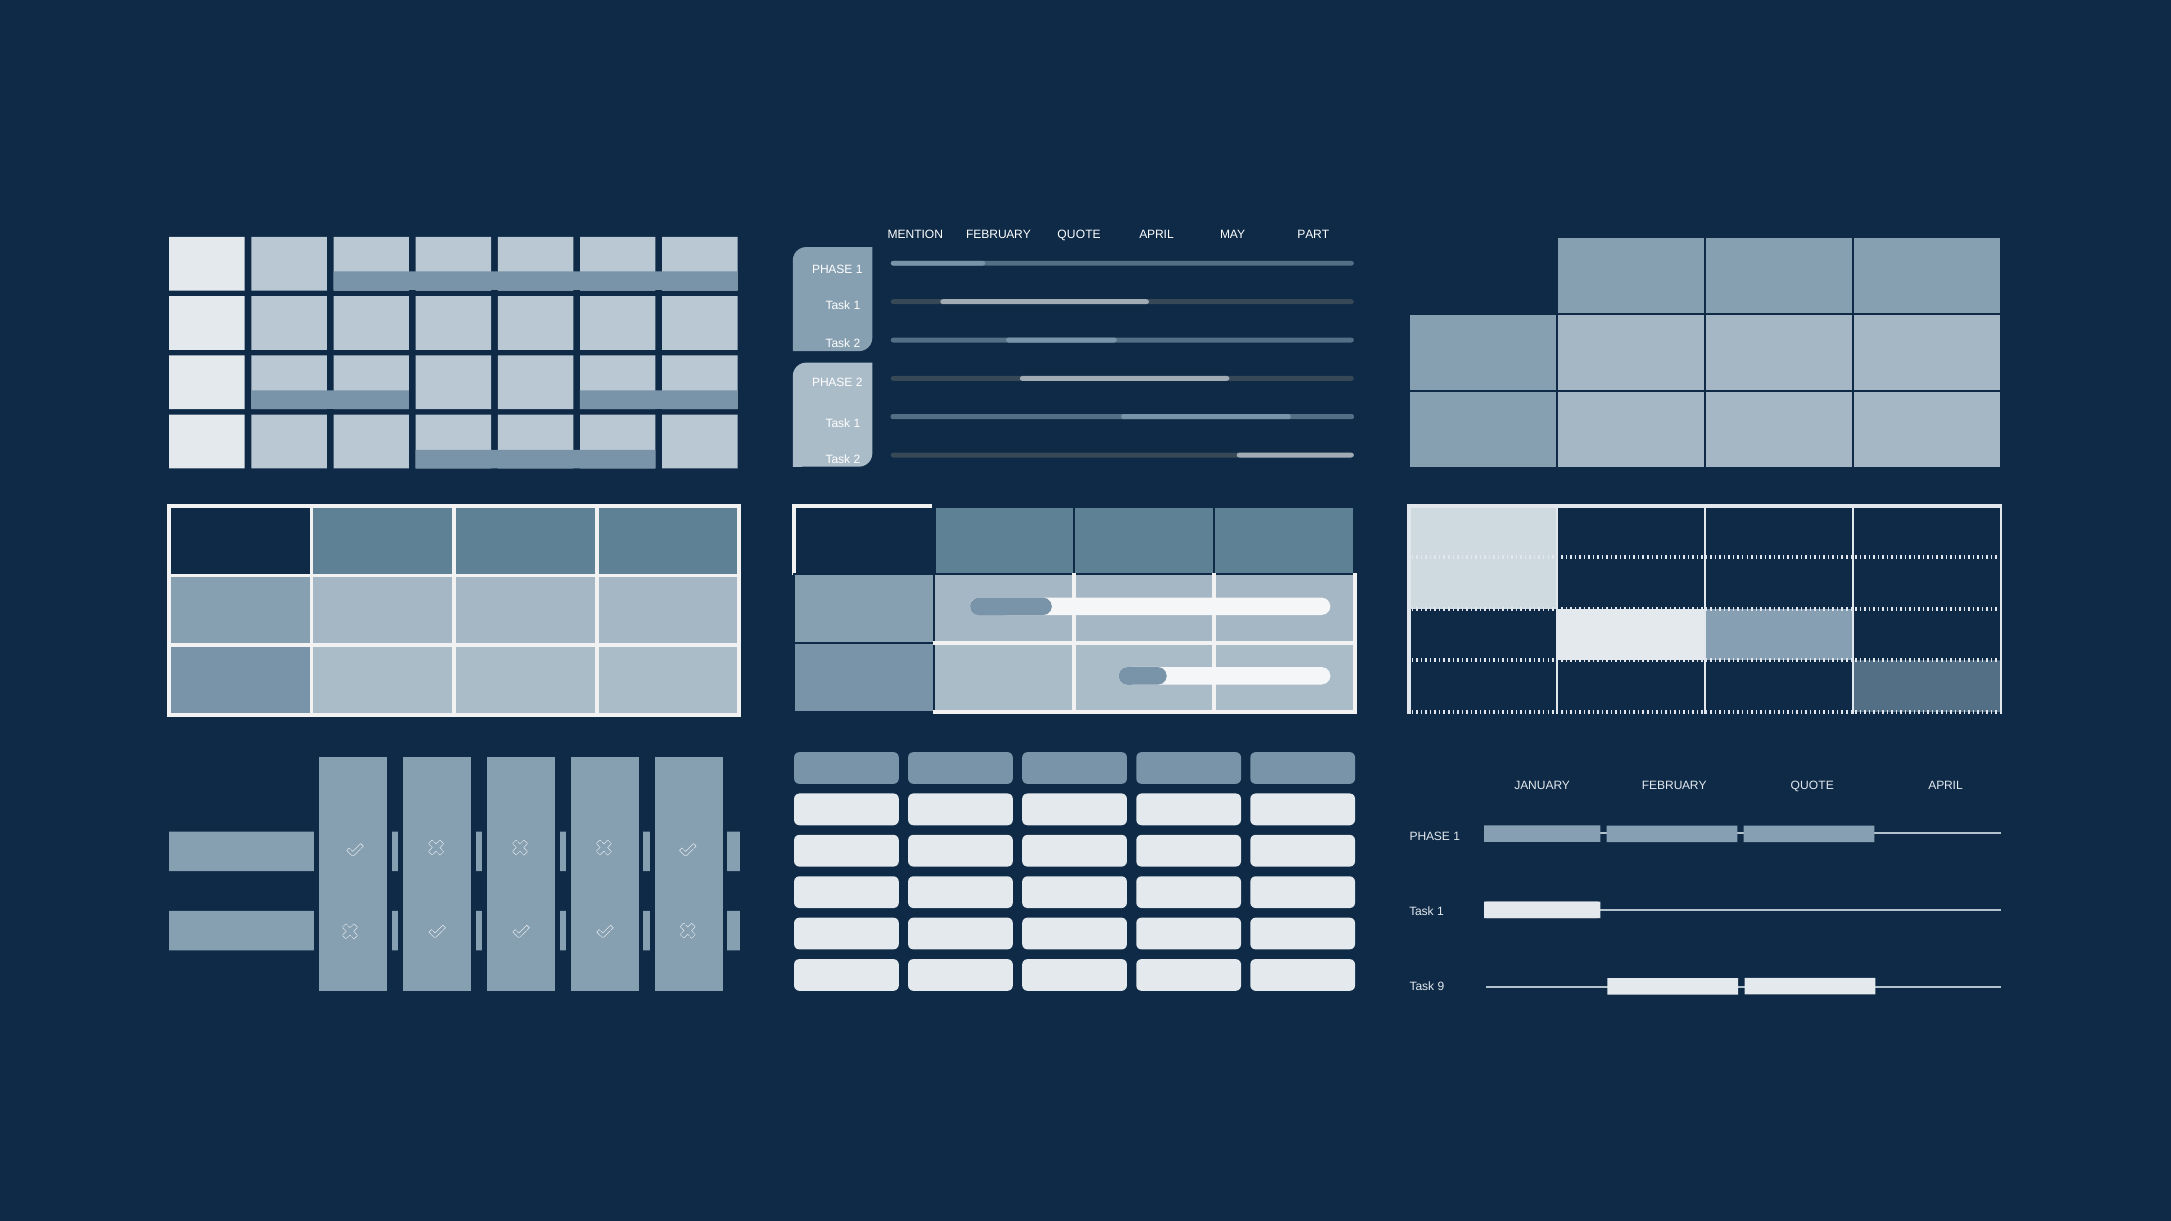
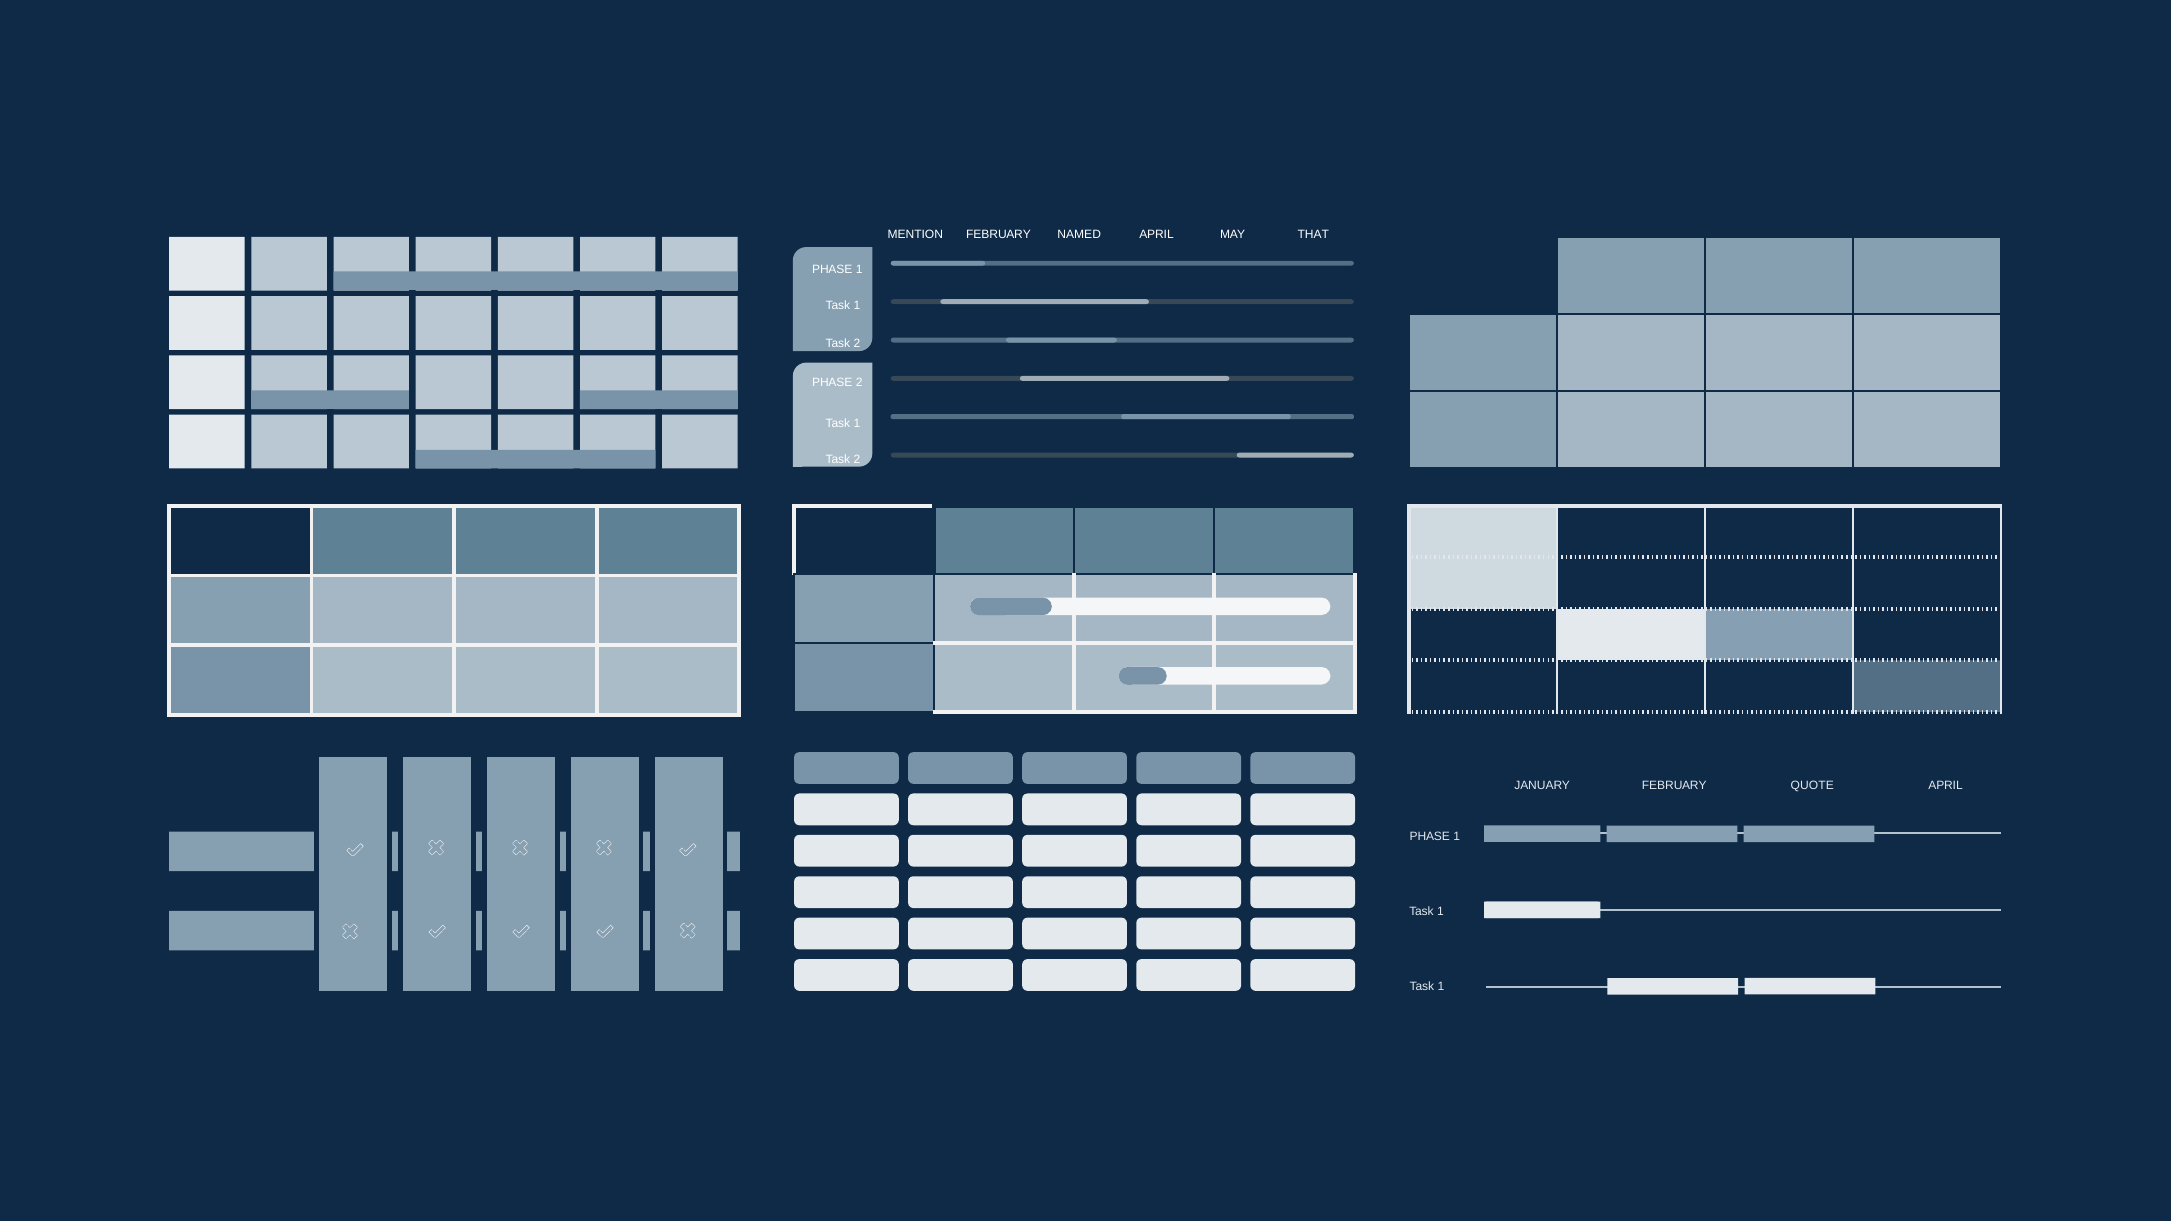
QUOTE: QUOTE -> NAMED (1079, 234)
PART: PART -> THAT (1313, 234)
9: 9 -> 1 (1441, 987)
